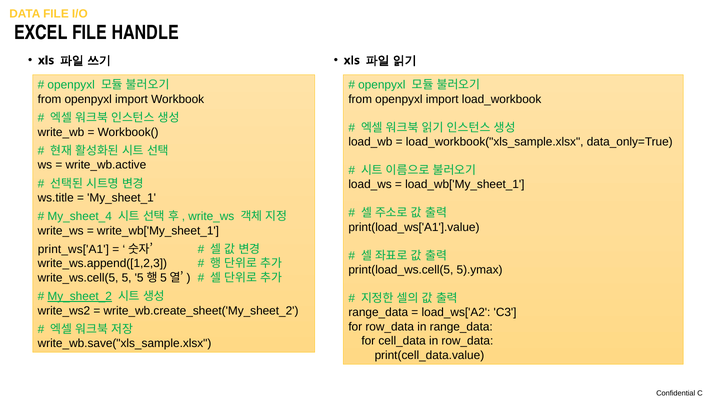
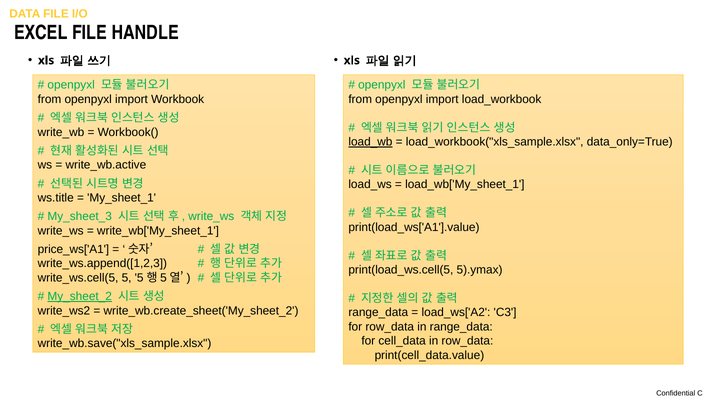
load_wb underline: none -> present (370, 142)
My_sheet_4: My_sheet_4 -> My_sheet_3 (80, 216)
print_ws['A1: print_ws['A1 -> price_ws['A1 (73, 249)
